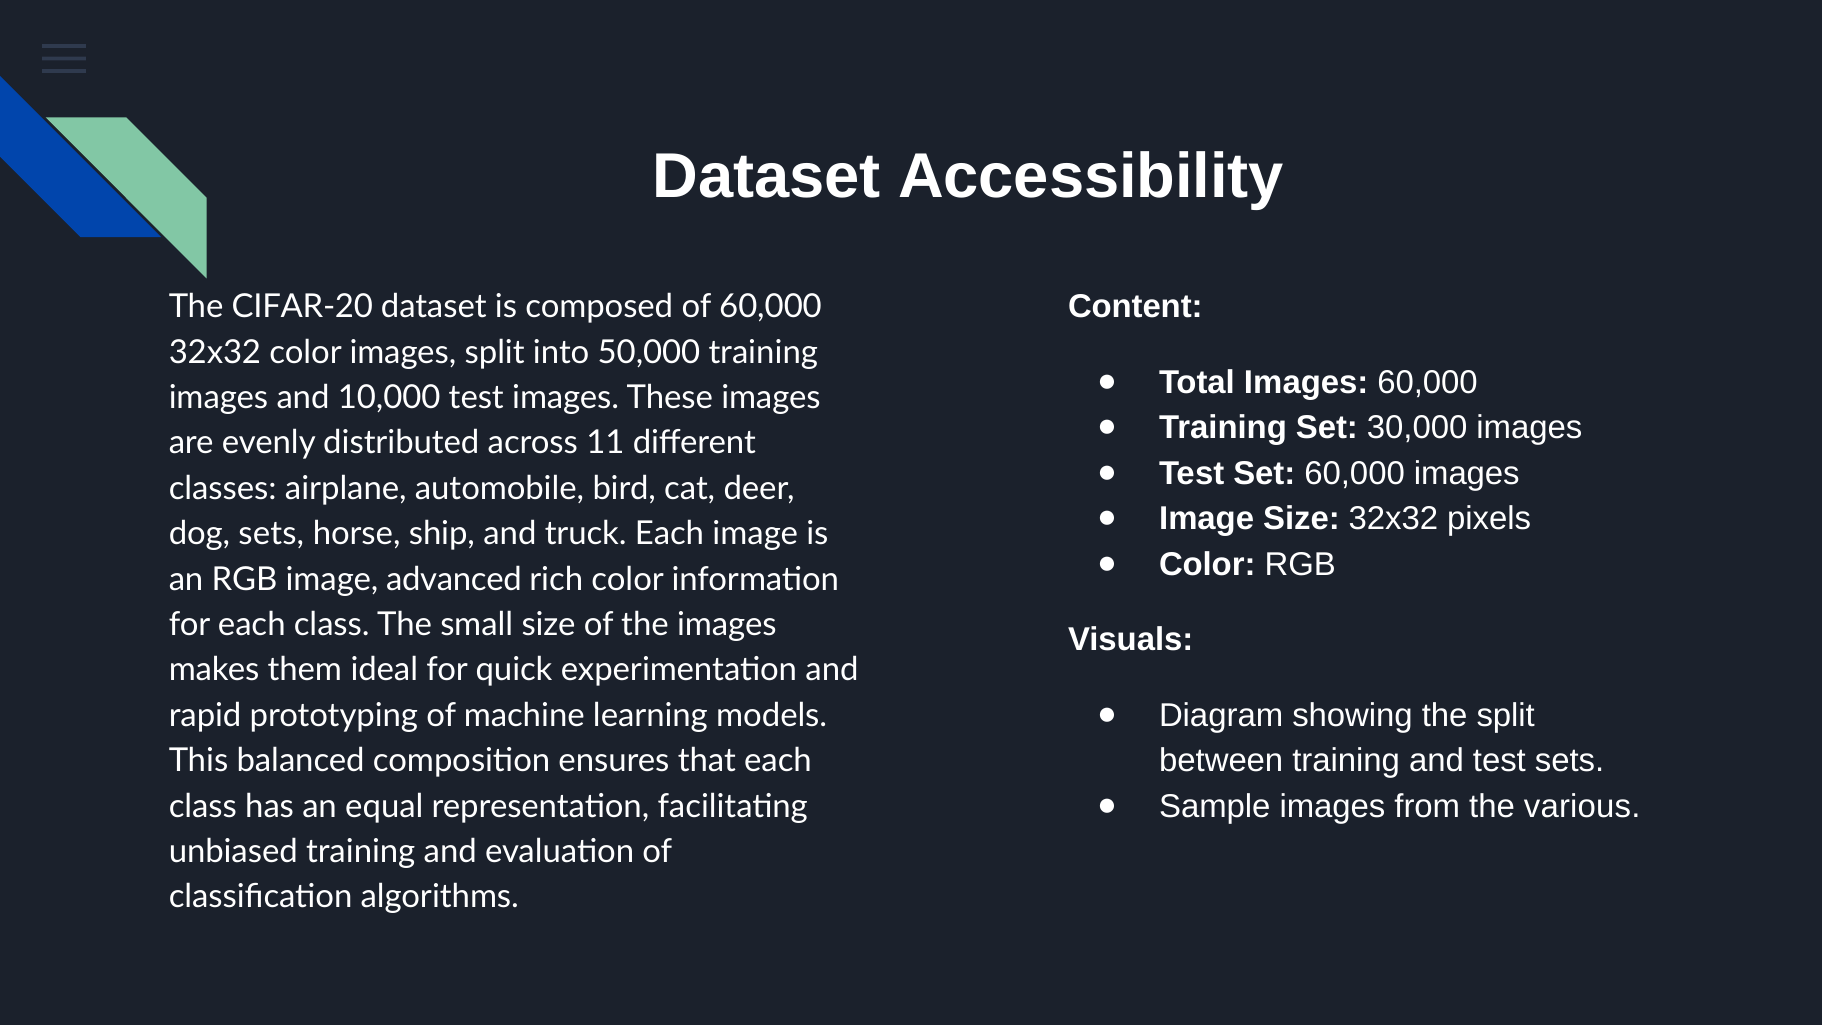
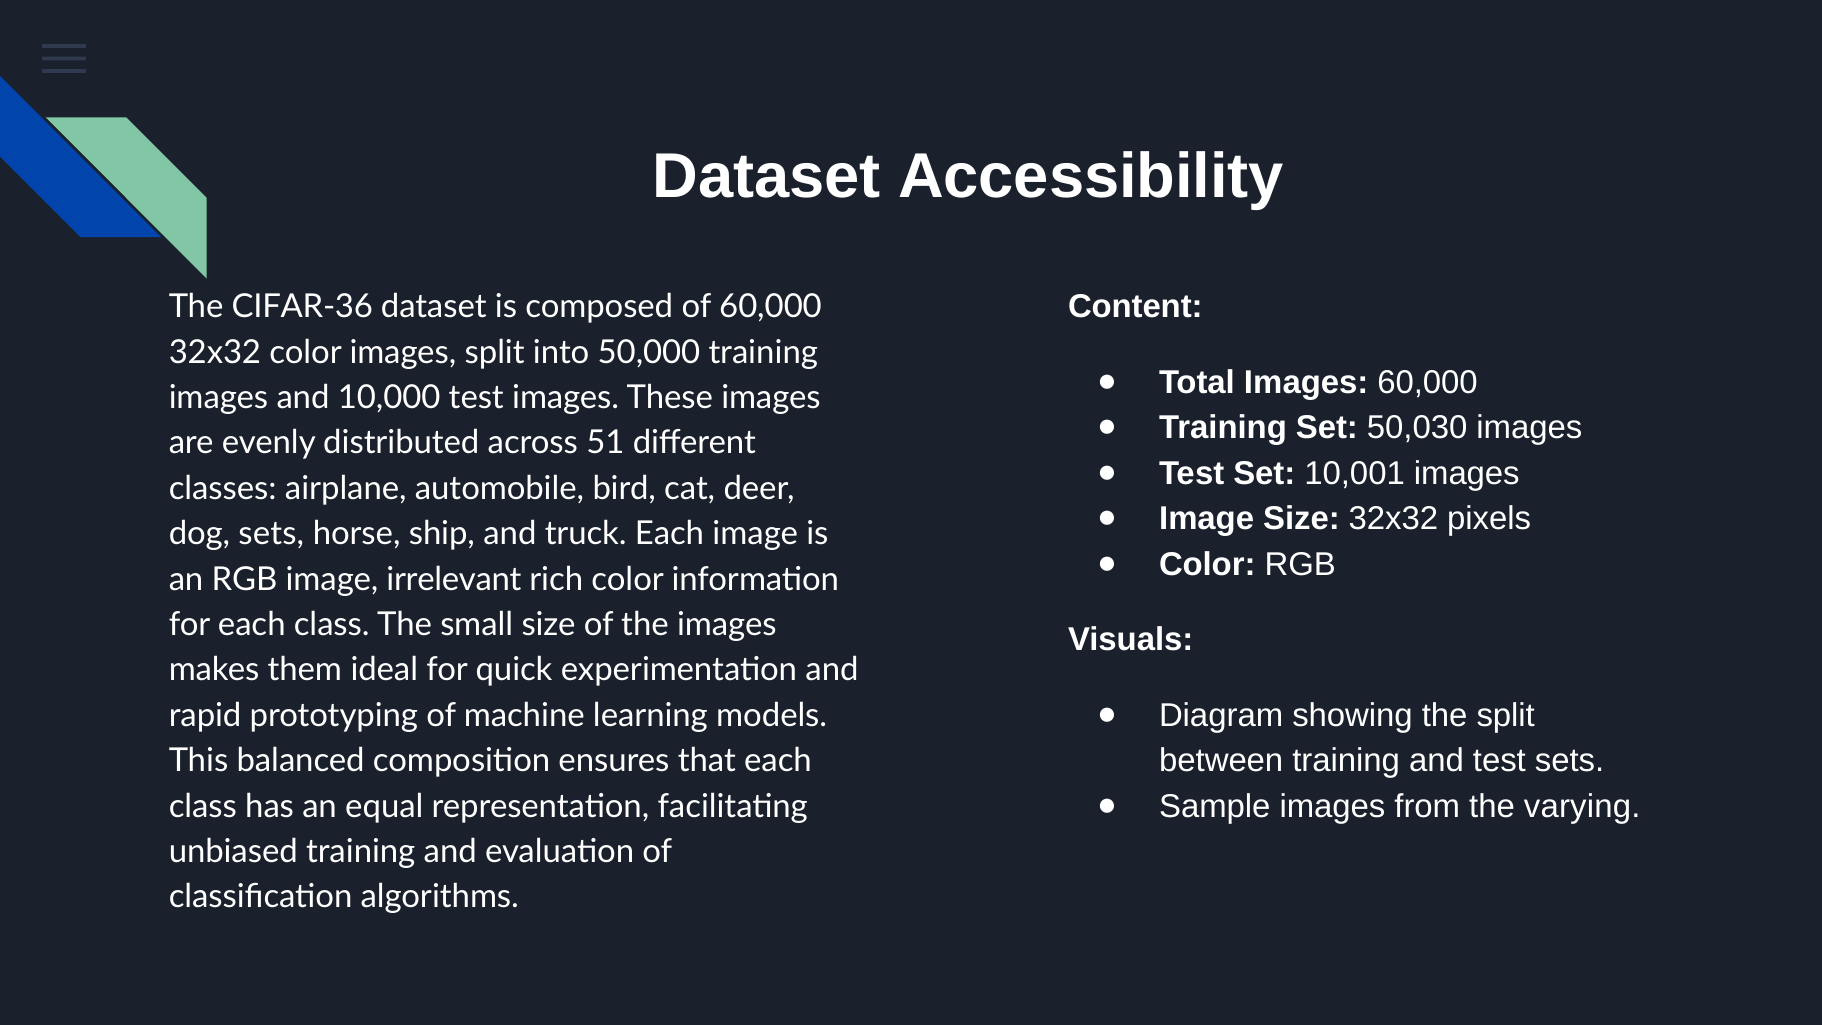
CIFAR-20: CIFAR-20 -> CIFAR-36 (302, 307)
30,000: 30,000 -> 50,030 (1417, 428)
11: 11 -> 51 (605, 443)
Set 60,000: 60,000 -> 10,001 (1355, 473)
advanced: advanced -> irrelevant (454, 579)
various: various -> varying (1582, 806)
